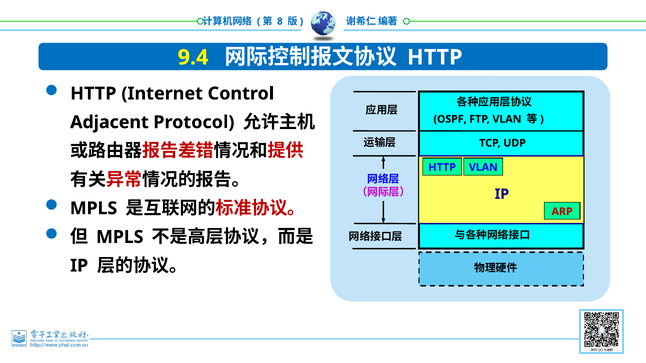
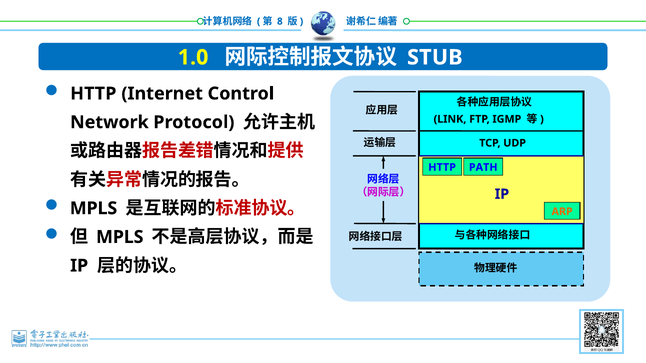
9.4: 9.4 -> 1.0 (193, 57)
HTTP: HTTP -> STUB (435, 57)
OSPF: OSPF -> LINK (450, 119)
FTP VLAN: VLAN -> IGMP (507, 119)
Adjacent: Adjacent -> Network (109, 122)
VLAN: VLAN -> PATH (483, 167)
ARP colour: red -> orange (562, 212)
